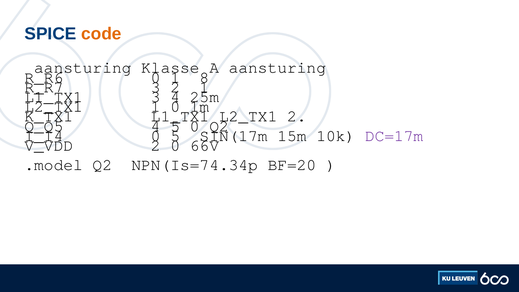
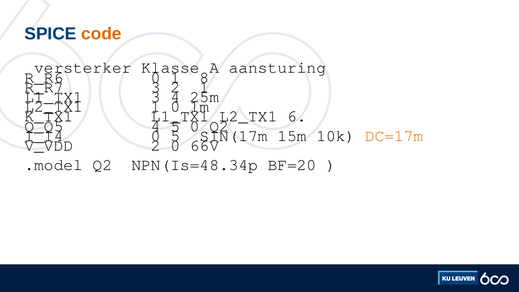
aansturing: aansturing -> versterker (83, 68)
L2_TX1 2: 2 -> 6 (297, 116)
DC=17m colour: purple -> orange (394, 136)
NPN(Is=74.34p: NPN(Is=74.34p -> NPN(Is=48.34p (195, 165)
